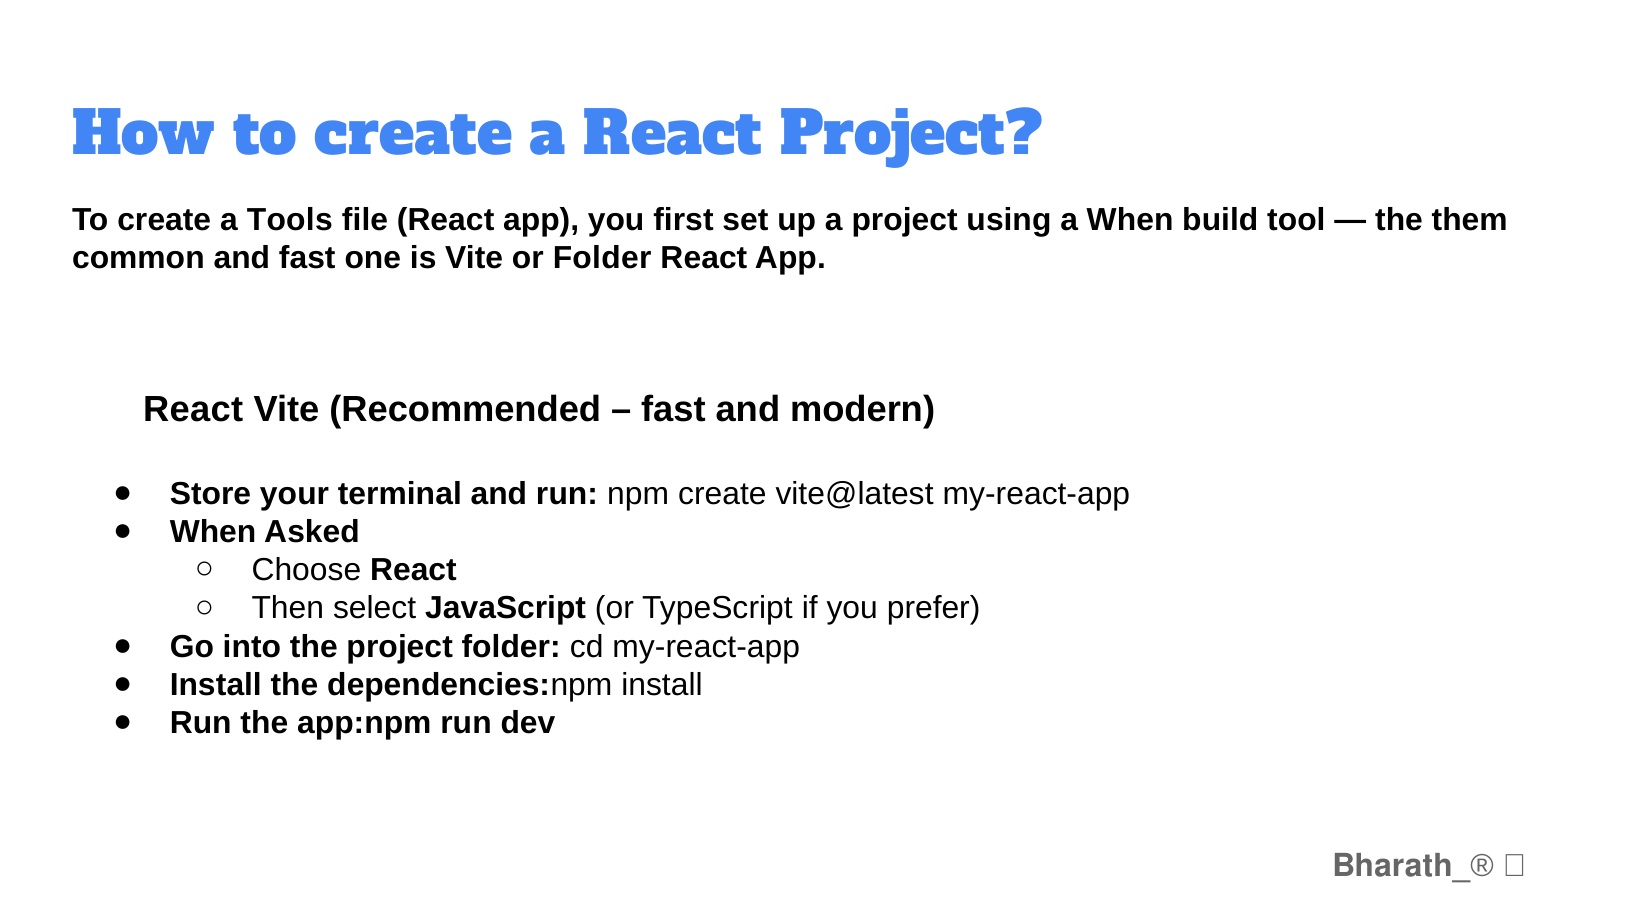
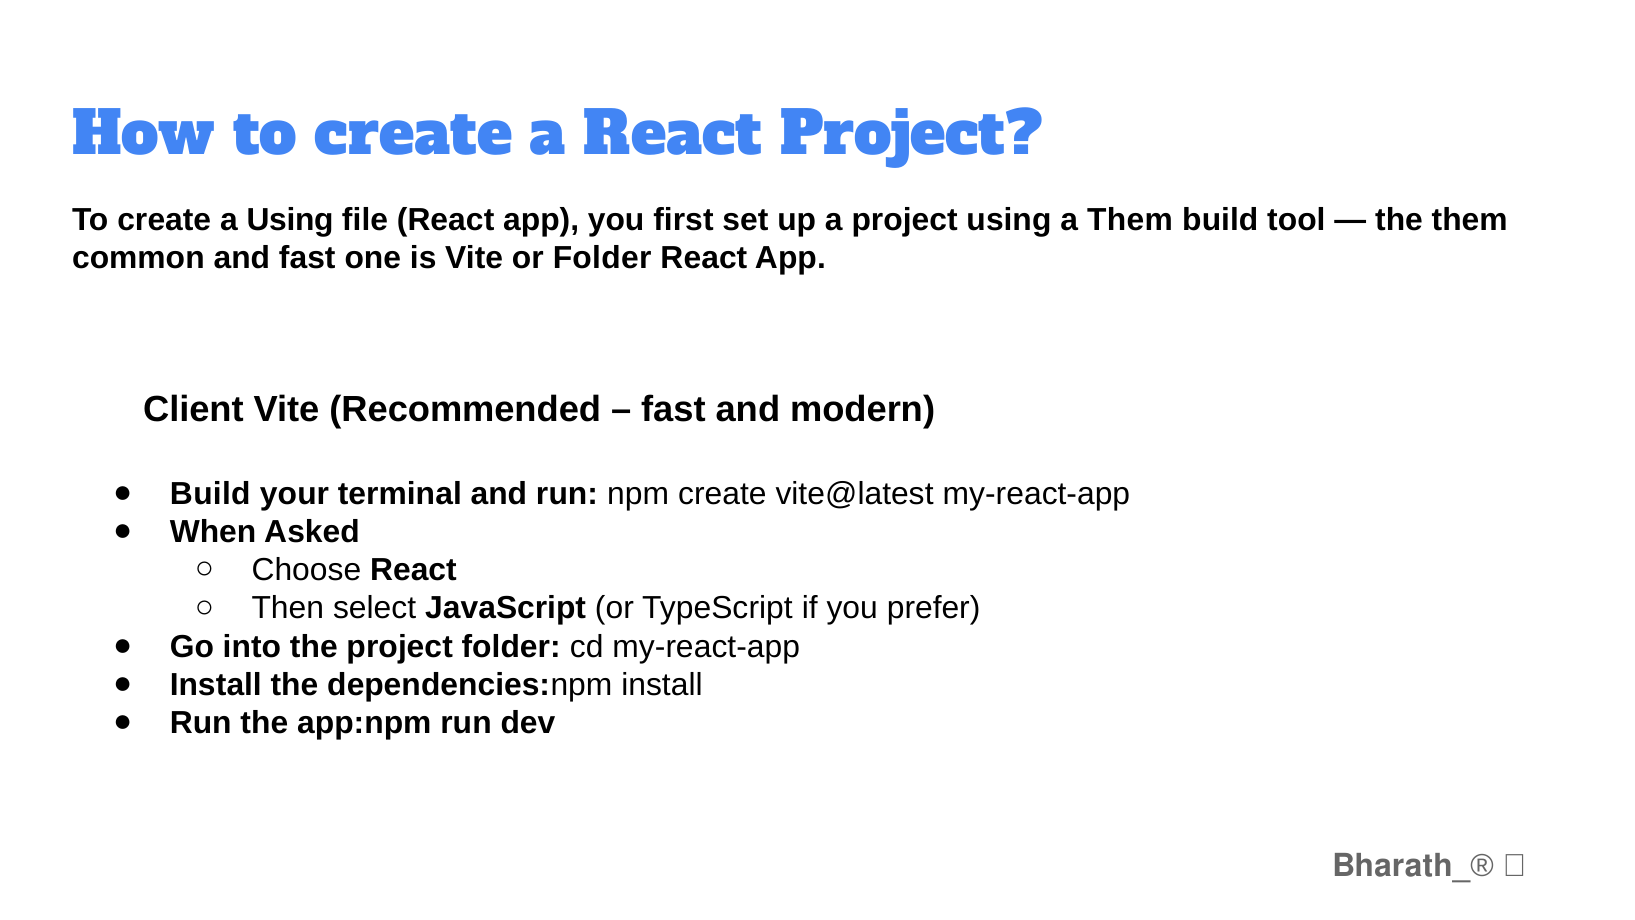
a Tools: Tools -> Using (290, 220)
a When: When -> Them (1130, 220)
React: React -> Client (193, 410)
Store: Store -> Build (210, 494)
